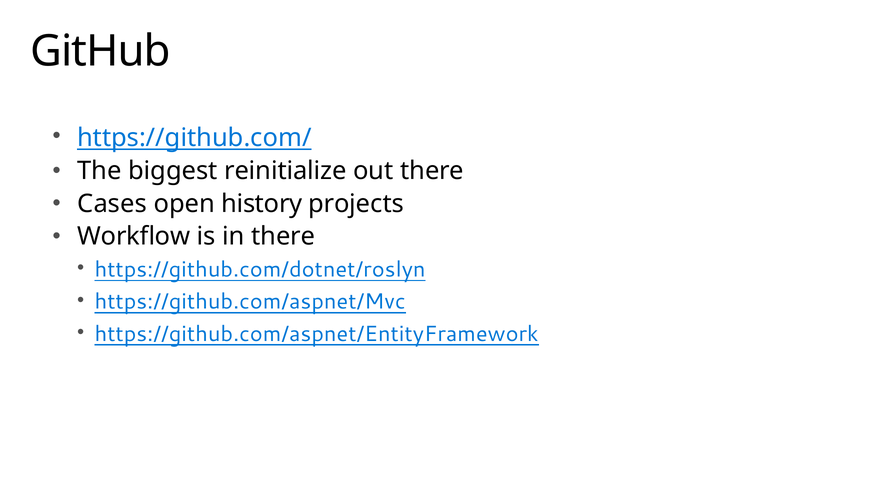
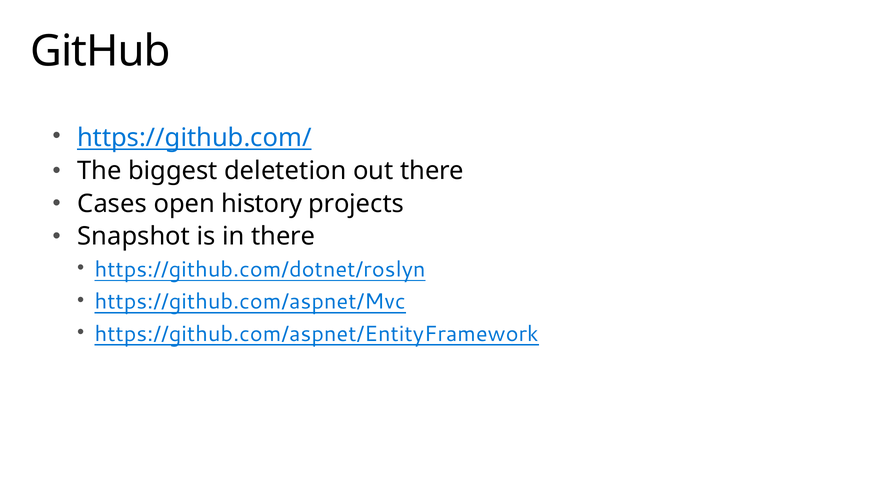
reinitialize: reinitialize -> deletetion (285, 171)
Workflow: Workflow -> Snapshot (134, 237)
